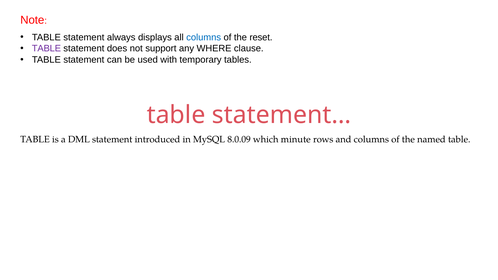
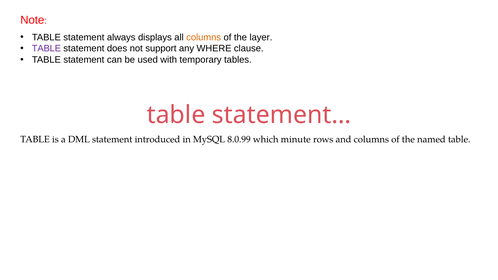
columns colour: blue -> orange (204, 37)
reset: reset -> layer (261, 37)
8.0.09: 8.0.09 -> 8.0.99 (239, 139)
